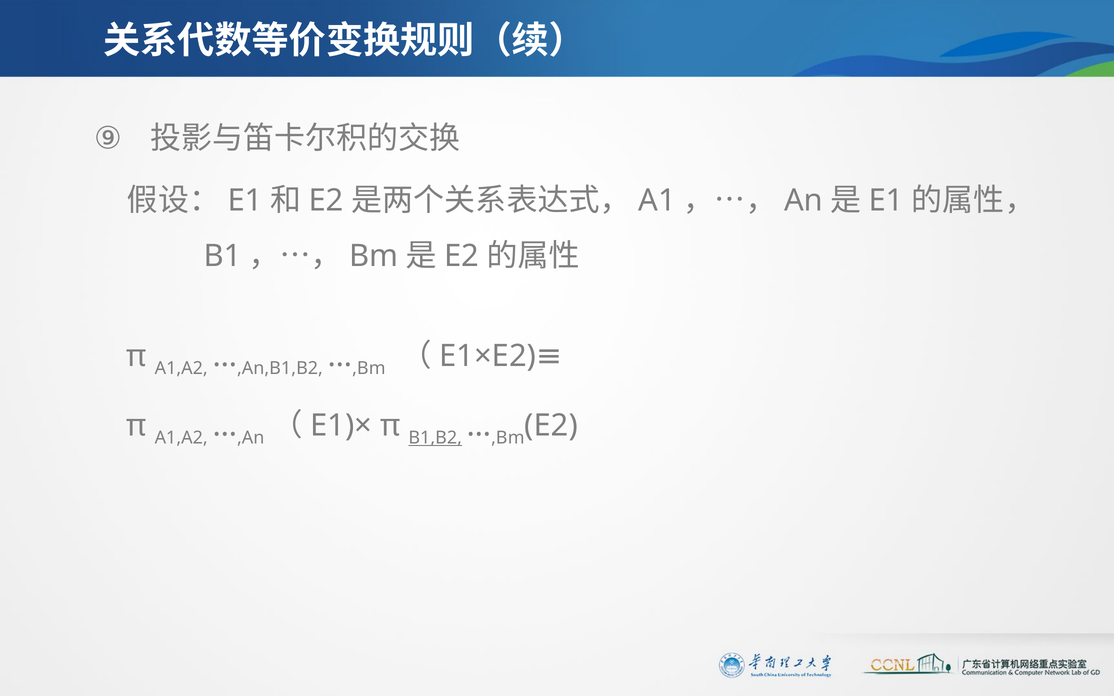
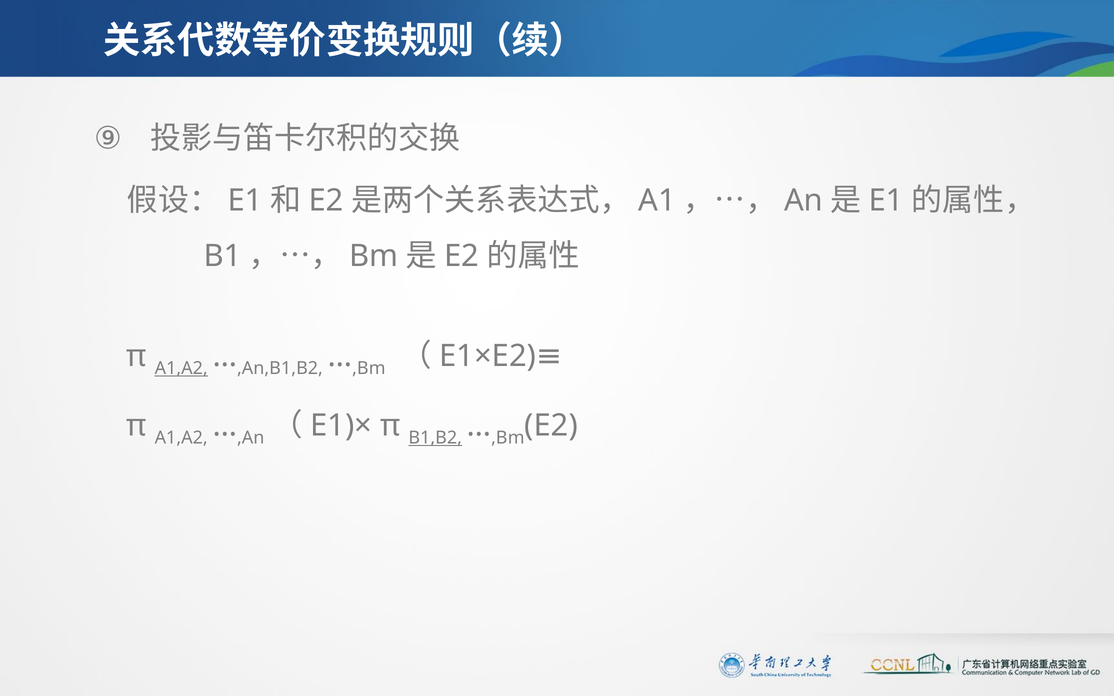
A1,A2 underline: none -> present (181, 368)
